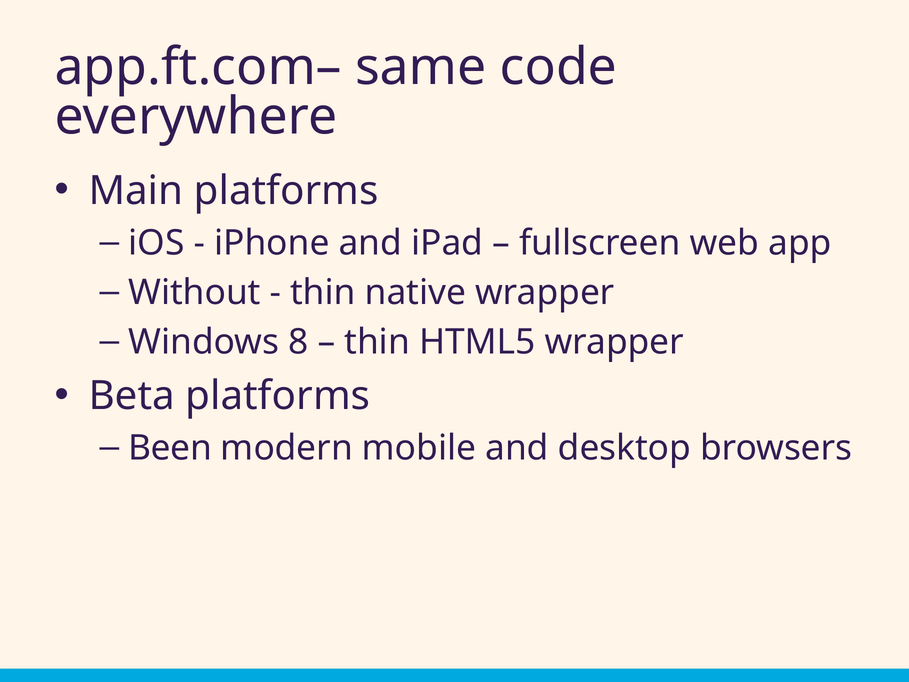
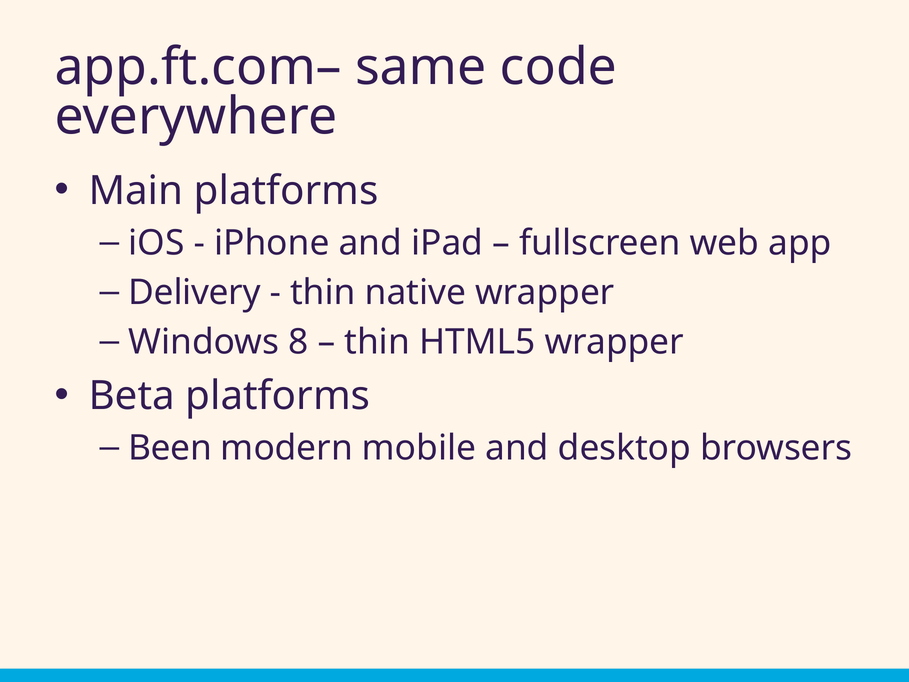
Without: Without -> Delivery (195, 292)
